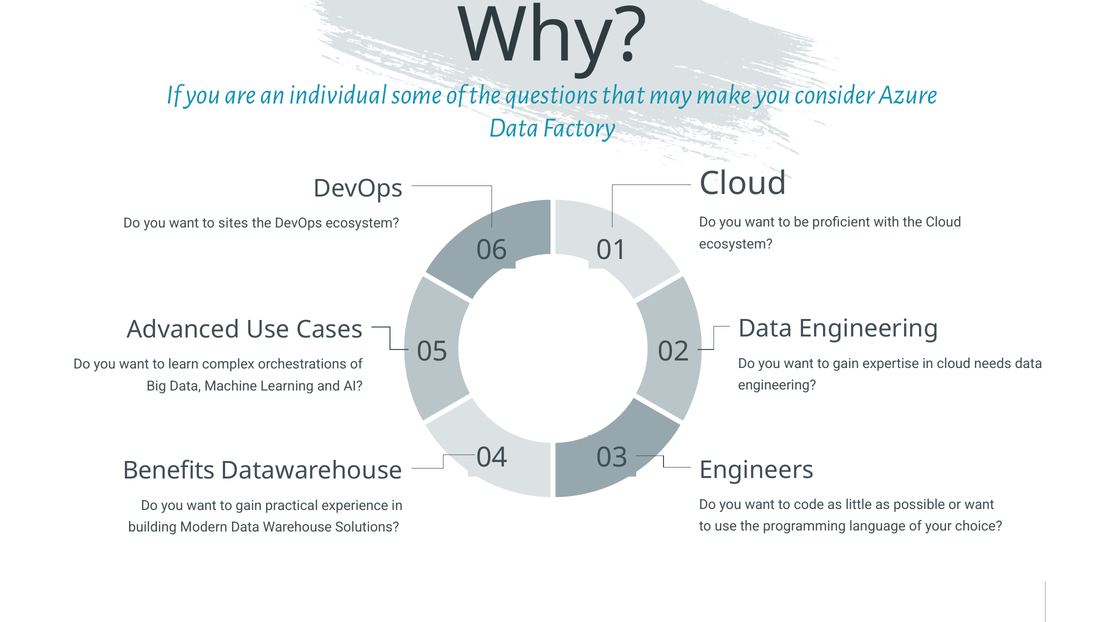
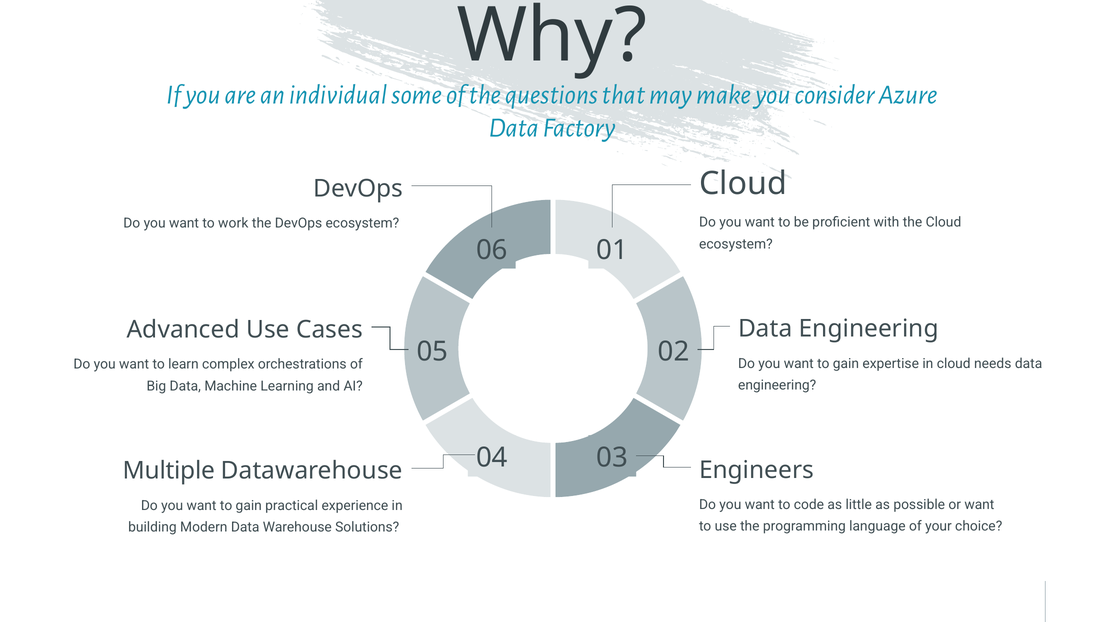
sites: sites -> work (233, 223)
Benefits: Benefits -> Multiple (169, 471)
